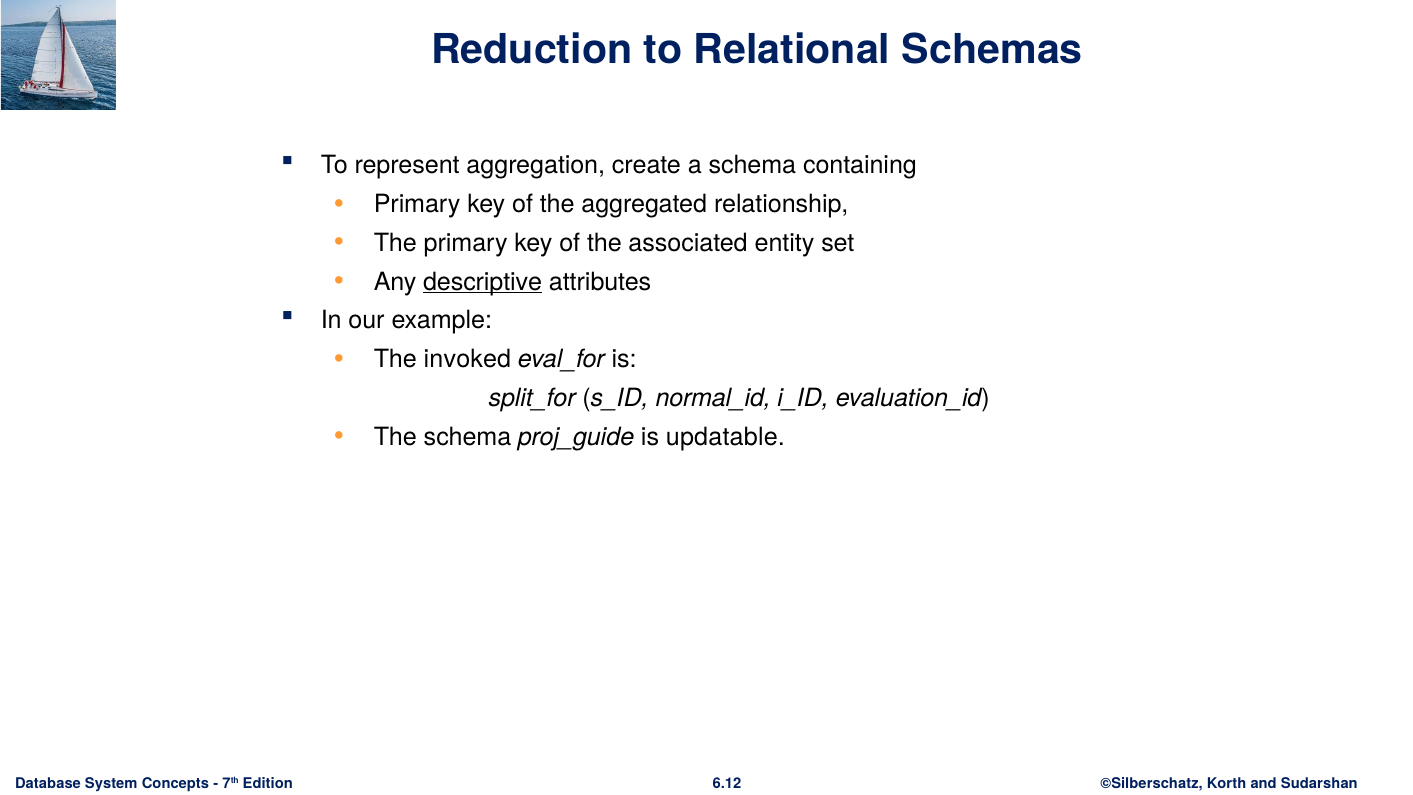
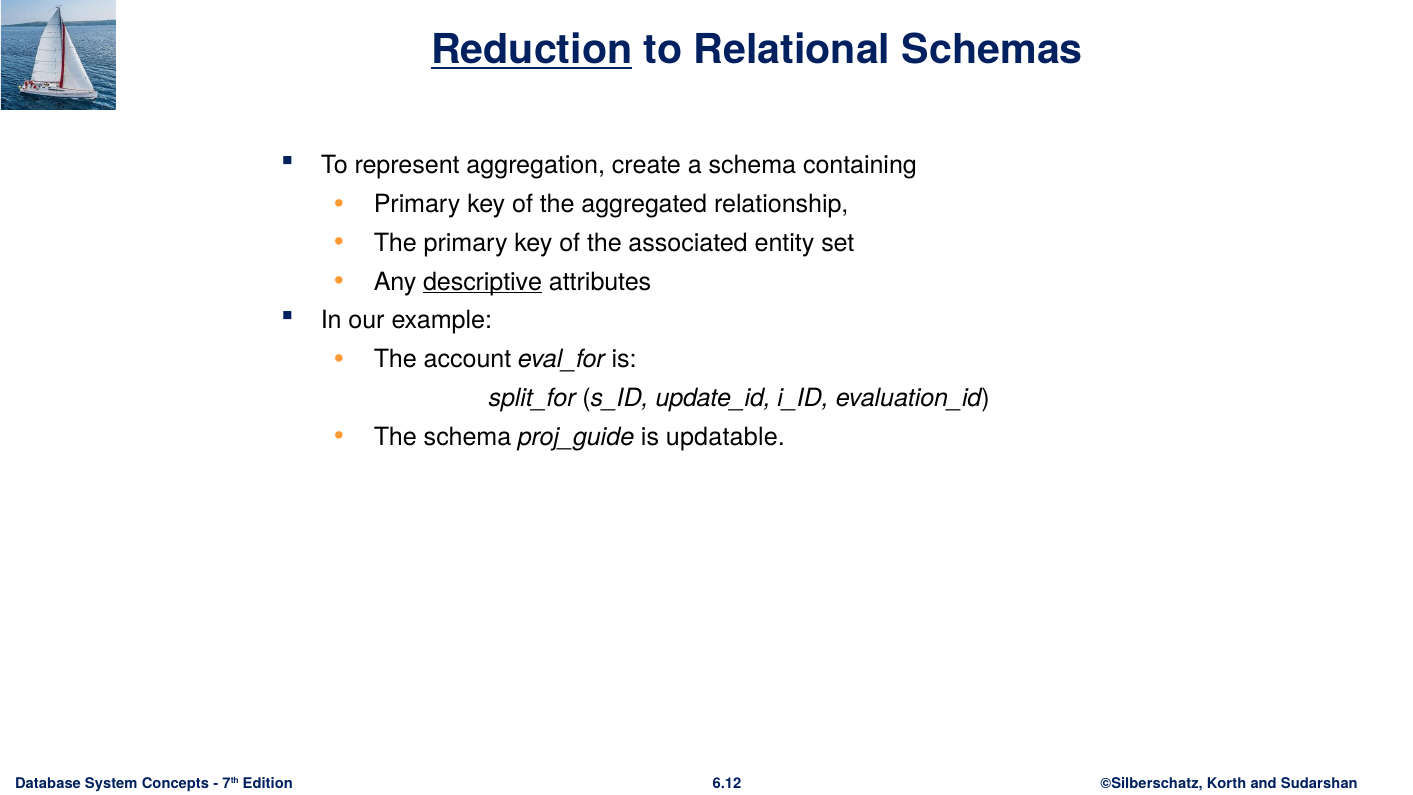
Reduction underline: none -> present (532, 50)
invoked: invoked -> account (468, 359)
normal_id: normal_id -> update_id (713, 398)
